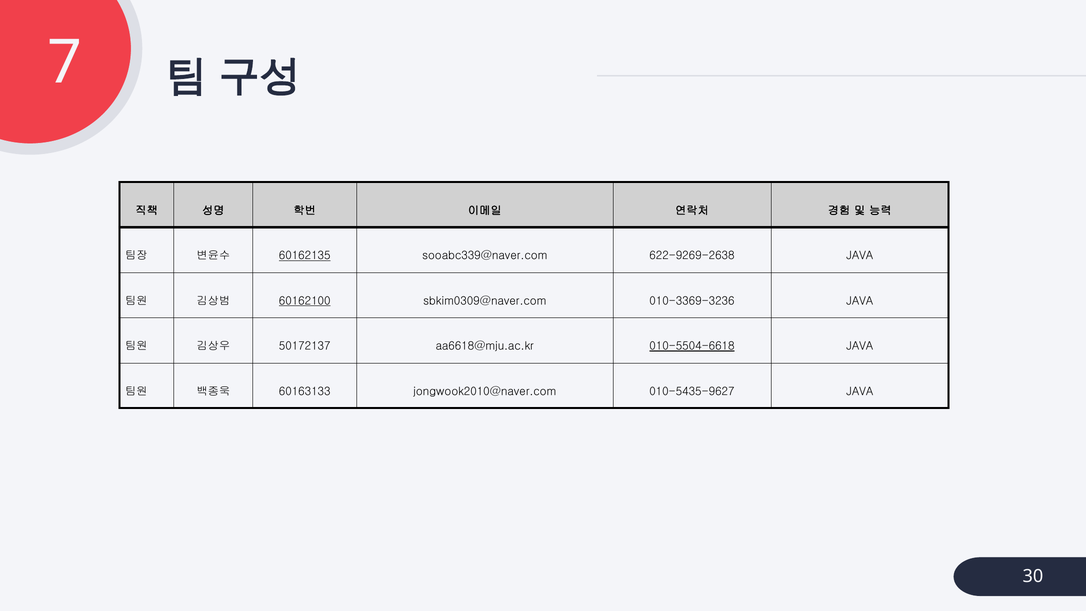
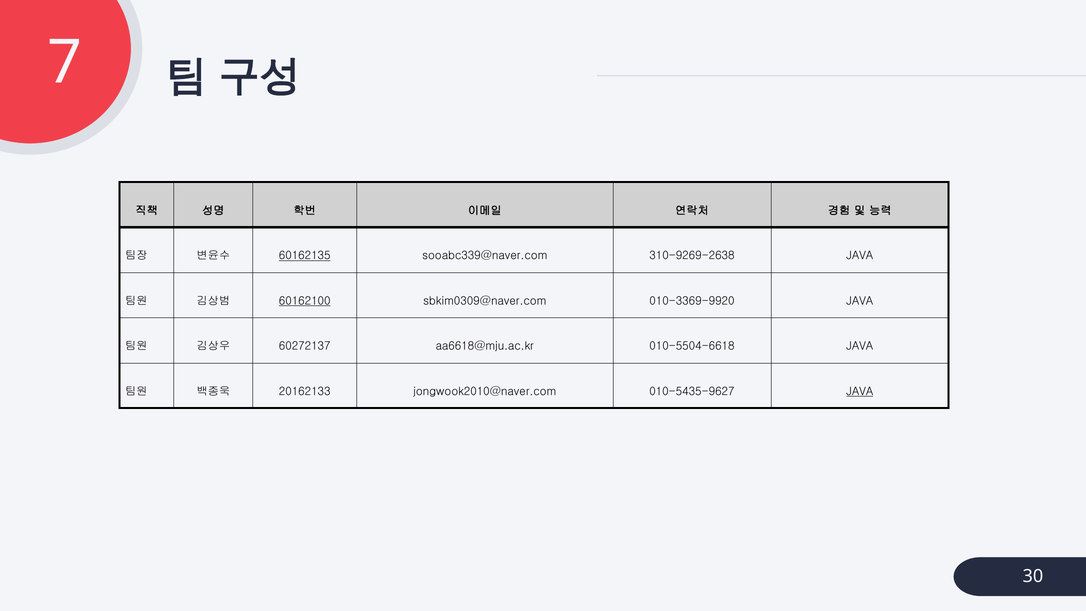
622-9269-2638: 622-9269-2638 -> 310-9269-2638 (692, 256)
010-3369-3236: 010-3369-3236 -> 010-3369-9920 (692, 301)
50172137: 50172137 -> 60272137 (305, 346)
010-5504-6618 underline: present -> none (692, 346)
60163133: 60163133 -> 20162133 (305, 391)
JAVA underline: none -> present (860, 391)
